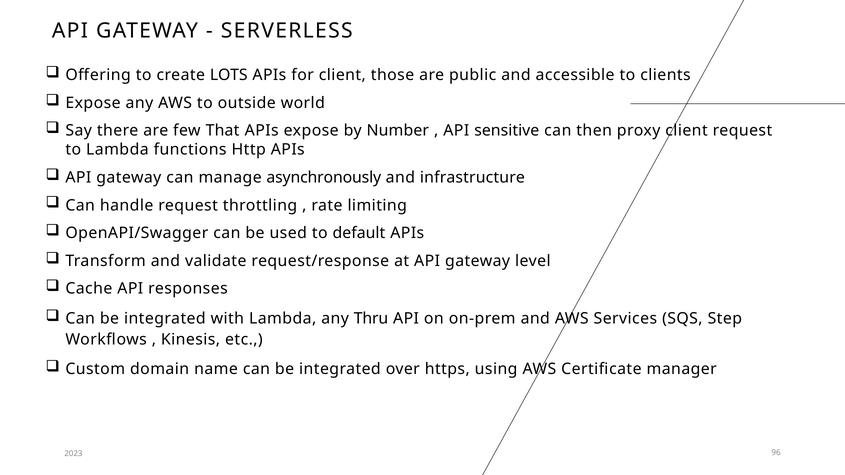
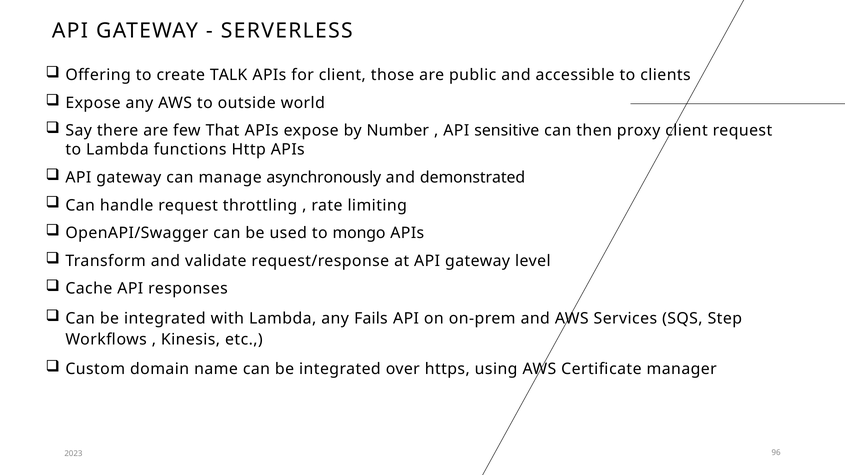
LOTS: LOTS -> TALK (229, 75)
infrastructure: infrastructure -> demonstrated (473, 178)
default: default -> mongo (359, 233)
Thru: Thru -> Fails (371, 319)
